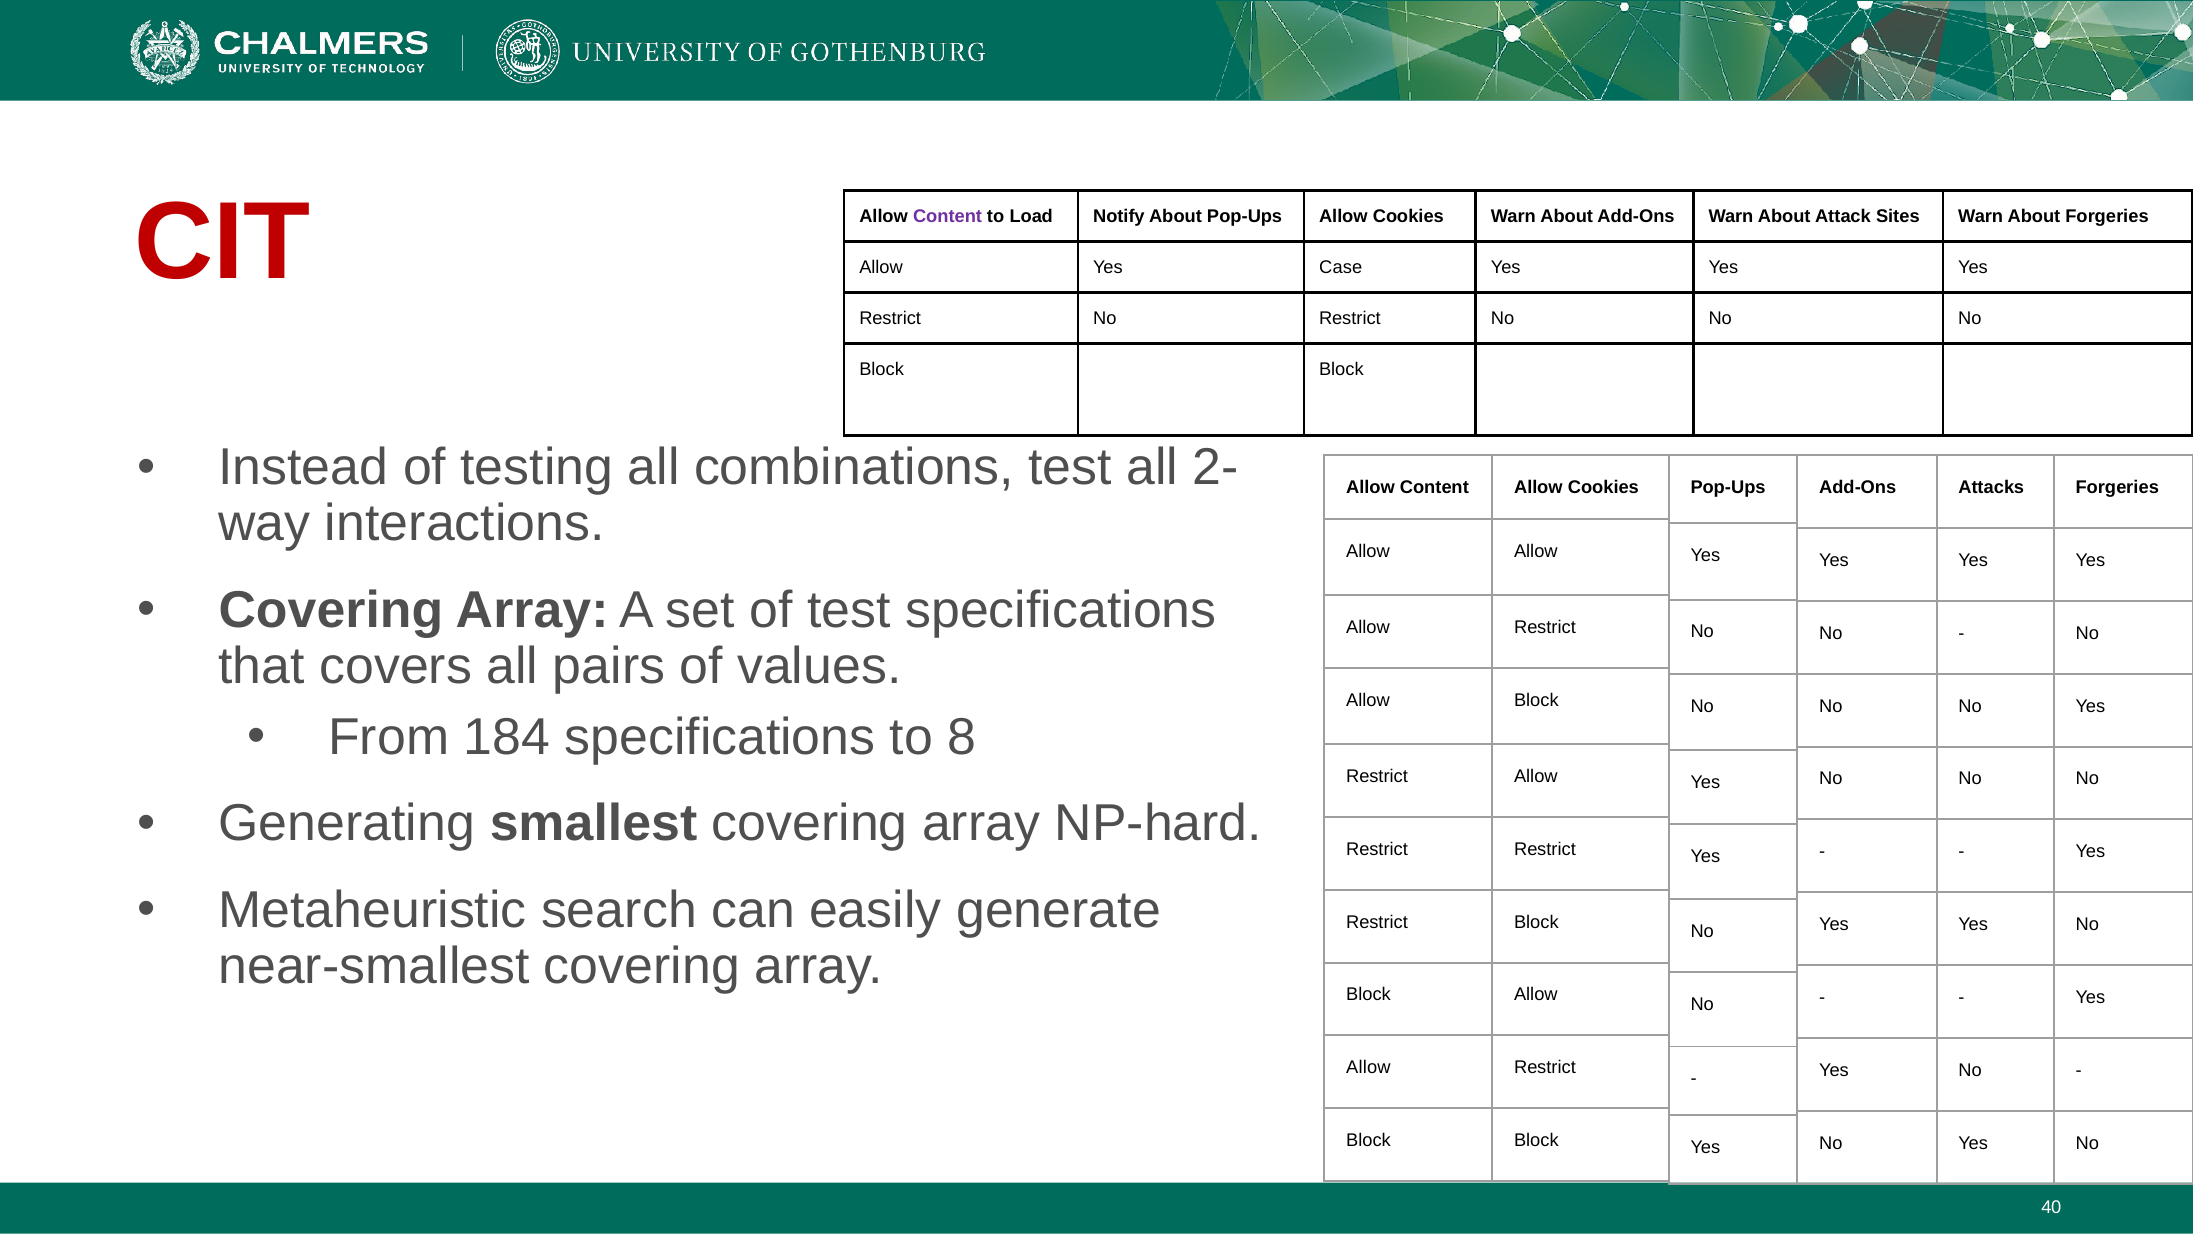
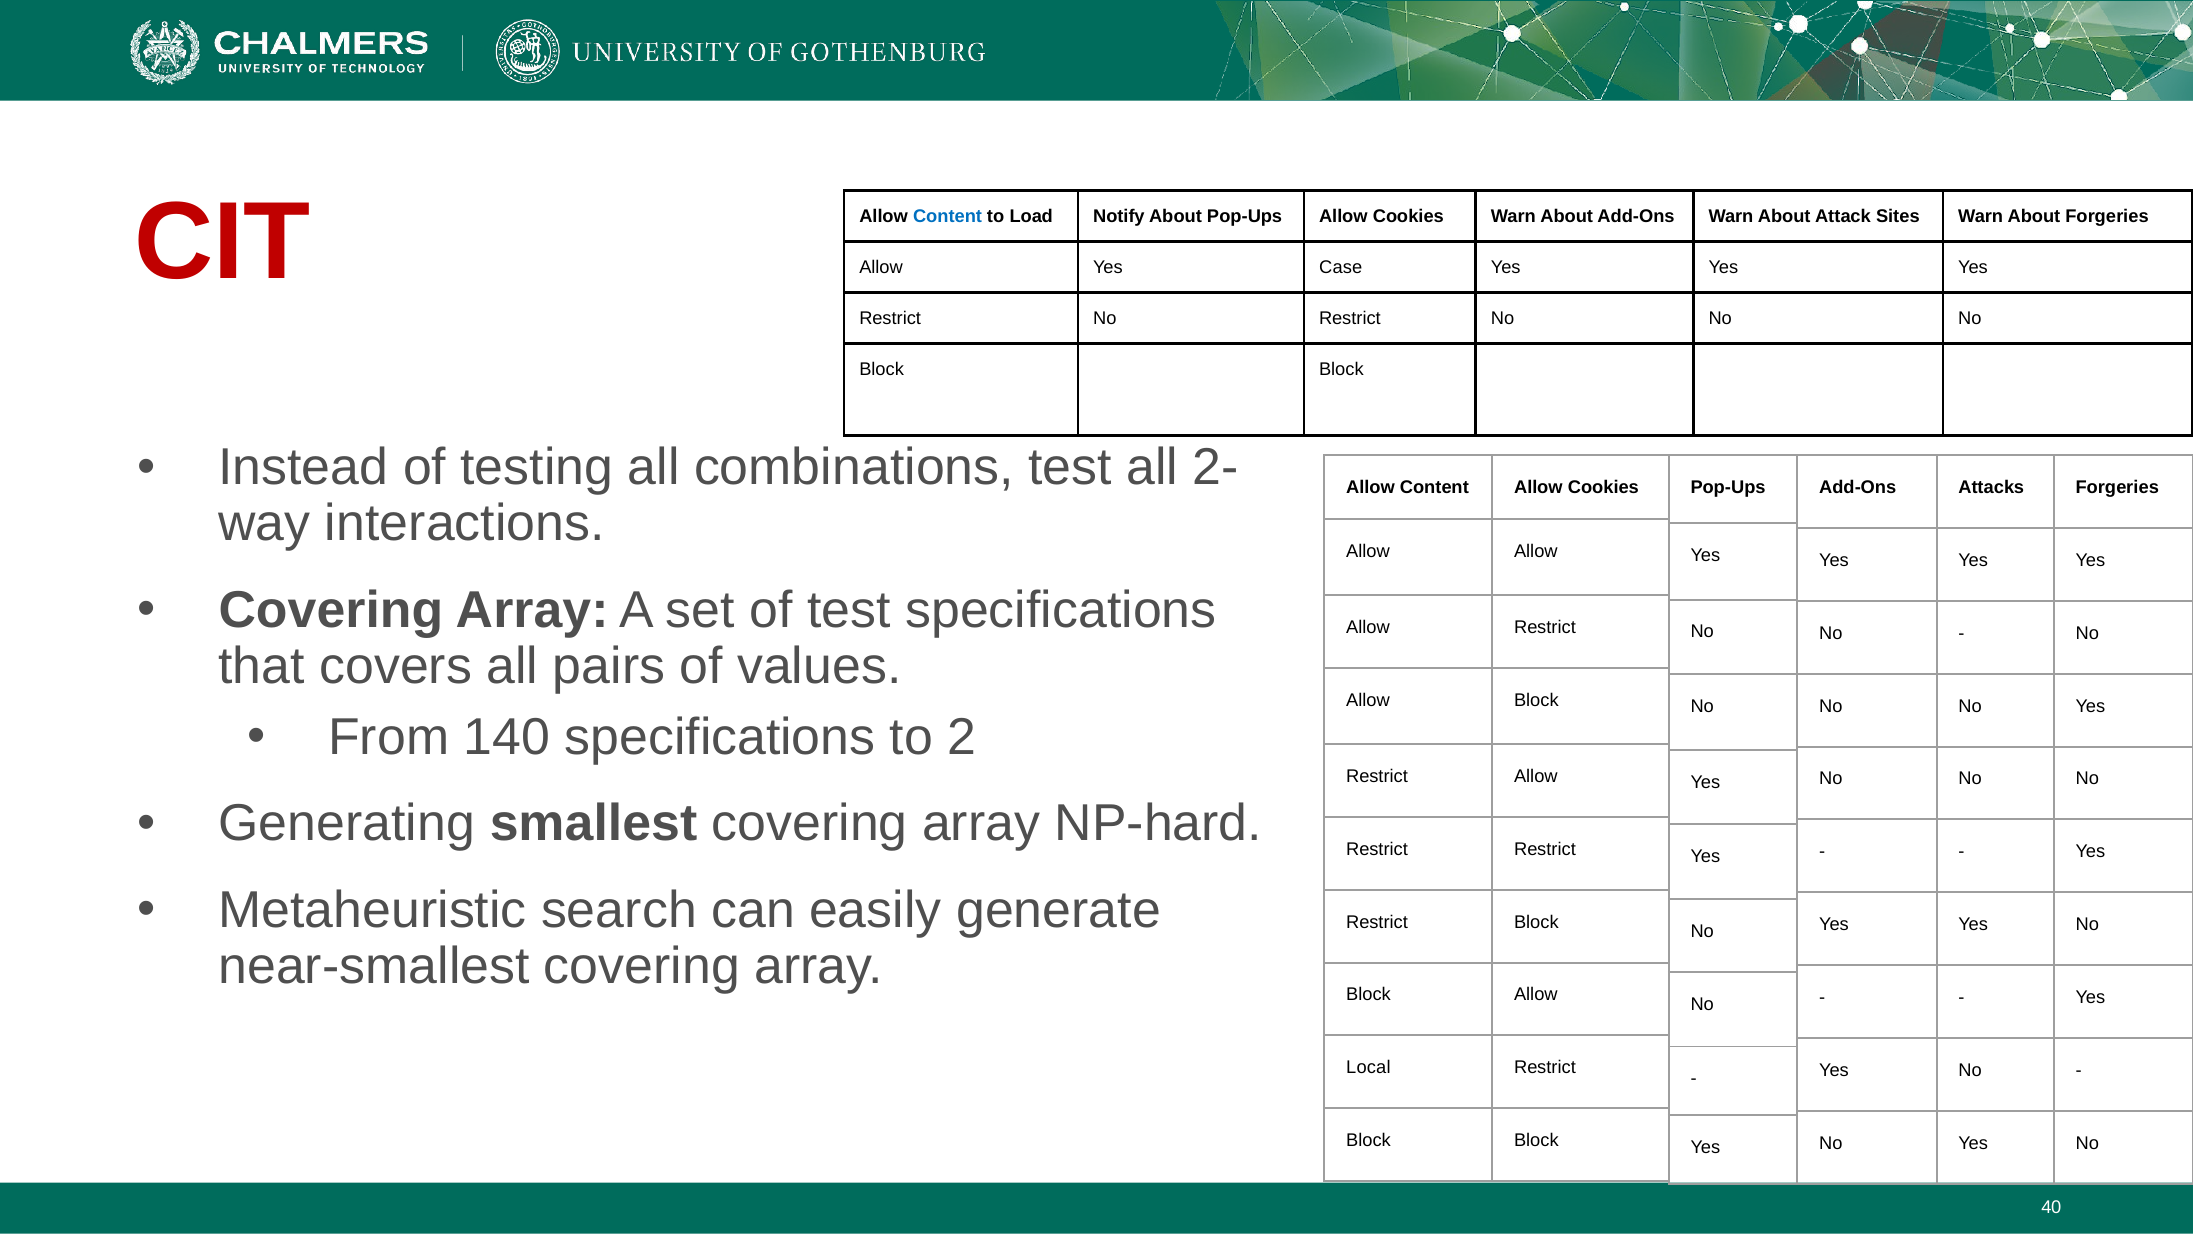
Content colour: purple -> blue (948, 216)
184: 184 -> 140 (507, 737)
8: 8 -> 2 (962, 737)
Allow: Allow -> Local (1368, 1067)
